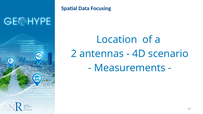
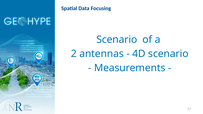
Location: Location -> Scenario (117, 40)
